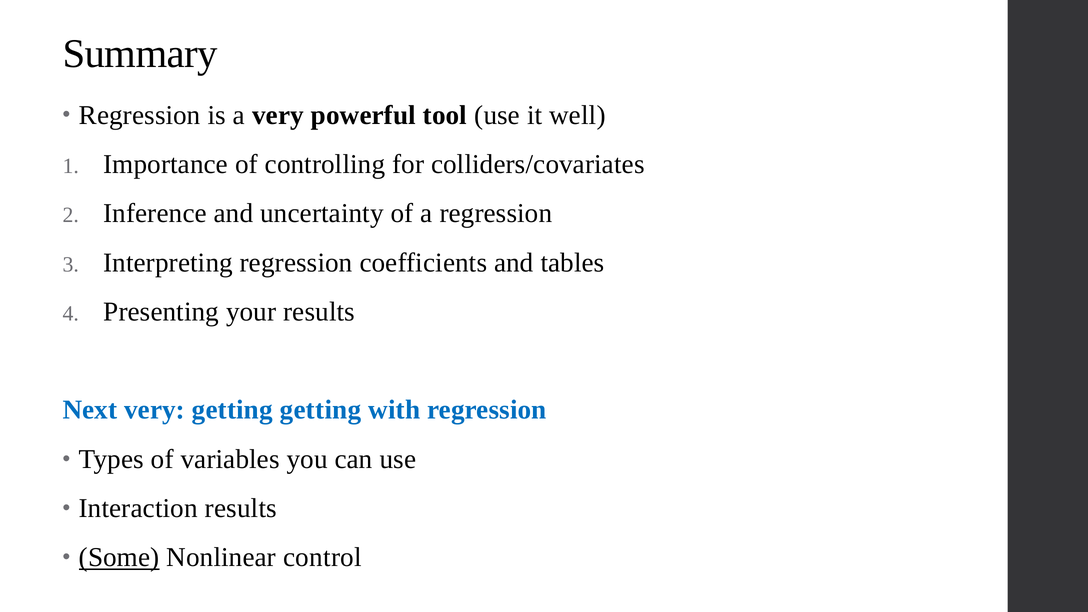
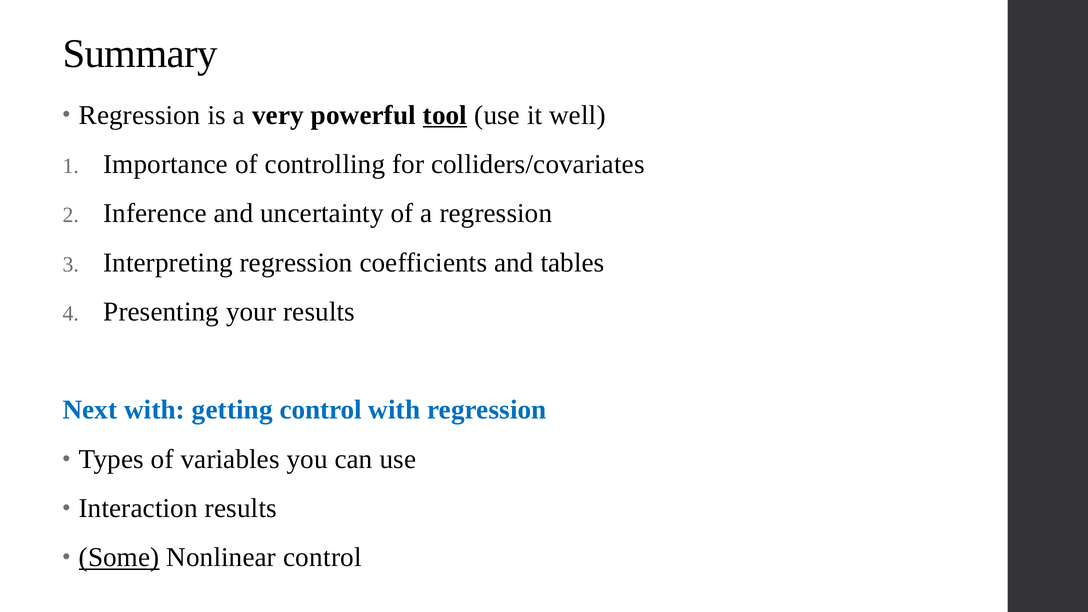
tool underline: none -> present (445, 115)
Next very: very -> with (155, 410)
getting getting: getting -> control (321, 410)
